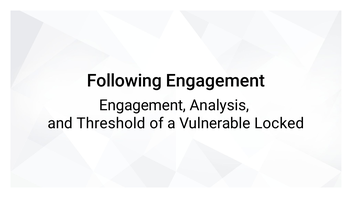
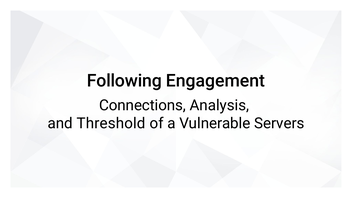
Engagement: Engagement -> Connections (142, 105)
Locked: Locked -> Servers (279, 123)
